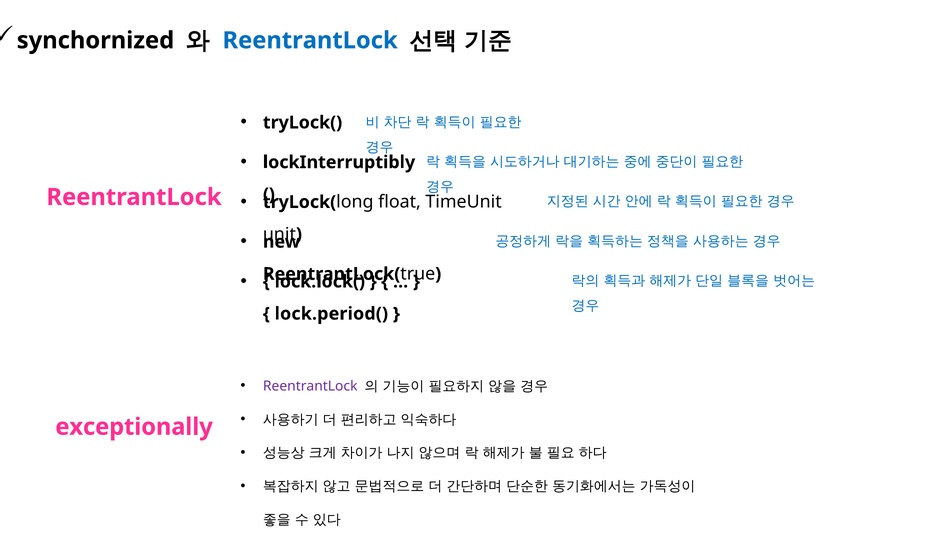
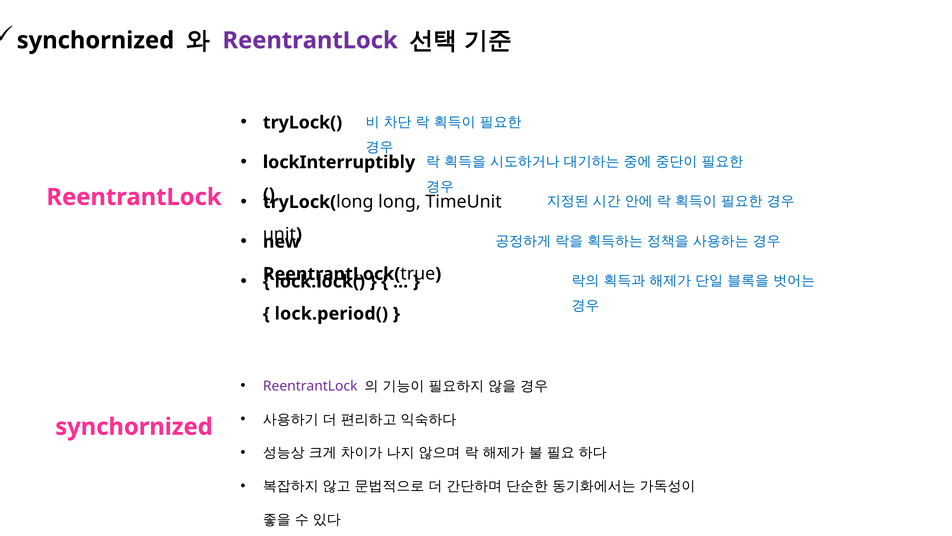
ReentrantLock colour: blue -> purple (310, 40)
float: float -> long (399, 202)
exceptionally: exceptionally -> synchornized (134, 426)
